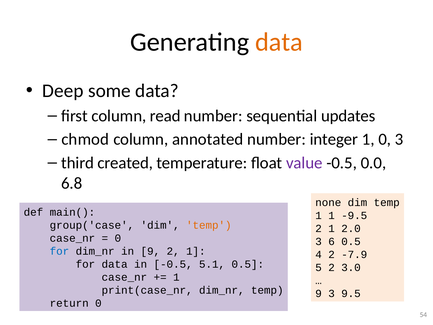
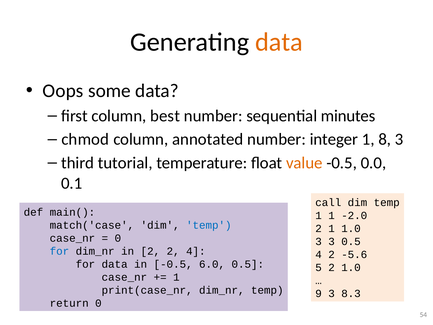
Deep: Deep -> Oops (63, 91)
read: read -> best (165, 116)
updates: updates -> minutes (348, 116)
1 0: 0 -> 8 (385, 139)
created: created -> tutorial (125, 163)
value colour: purple -> orange (304, 163)
6.8: 6.8 -> 0.1 (72, 183)
none: none -> call (328, 202)
-9.5: -9.5 -> -2.0 (354, 215)
group('case: group('case -> match('case (92, 225)
temp colour: orange -> blue (209, 225)
1 2.0: 2.0 -> 1.0 (351, 228)
3 6: 6 -> 3 (332, 241)
in 9: 9 -> 2 (150, 251)
1: 1 -> 4 (196, 251)
-7.9: -7.9 -> -5.6 (354, 254)
5.1: 5.1 -> 6.0 (212, 264)
2 3.0: 3.0 -> 1.0 (351, 267)
9.5: 9.5 -> 8.3 (351, 293)
